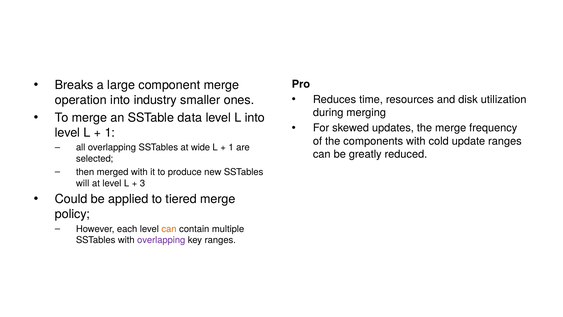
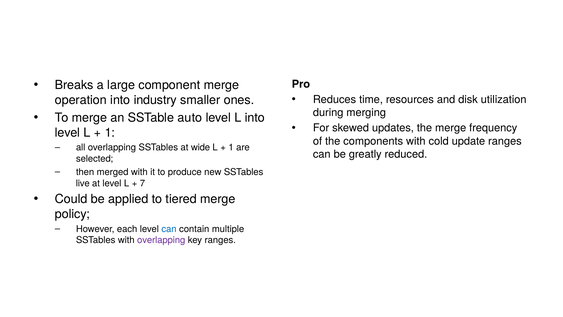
data: data -> auto (190, 118)
will: will -> live (83, 183)
3: 3 -> 7 (142, 183)
can colour: orange -> blue (169, 229)
